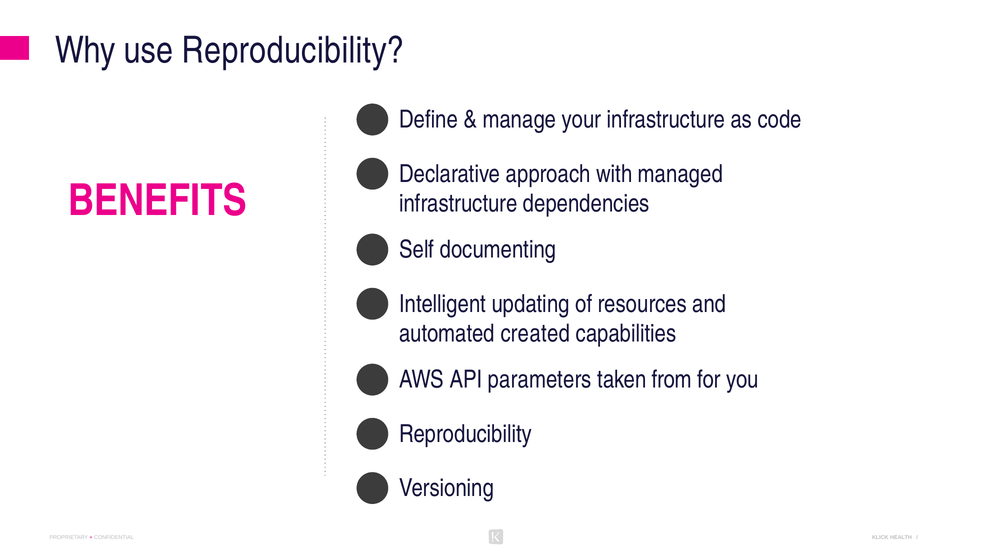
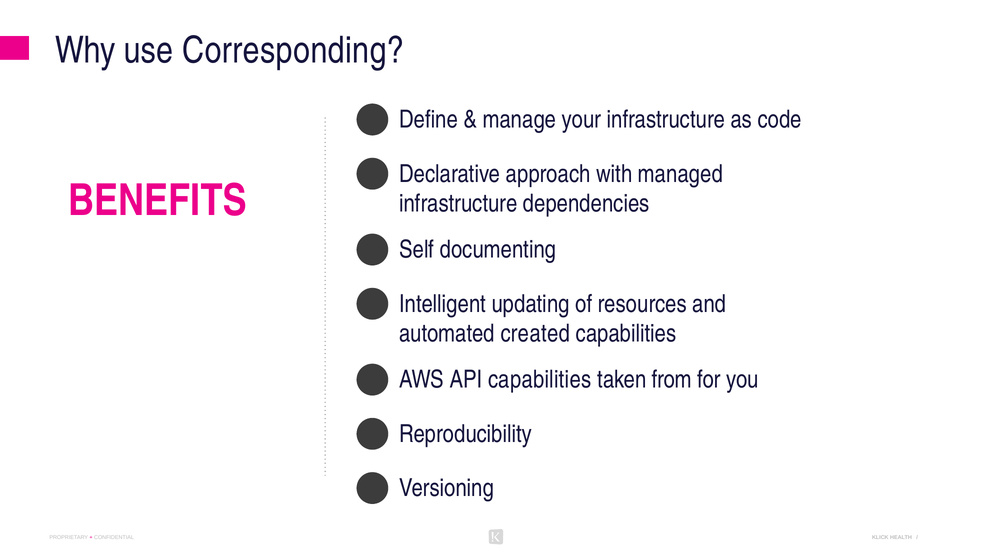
use Reproducibility: Reproducibility -> Corresponding (293, 50)
API parameters: parameters -> capabilities (540, 380)
